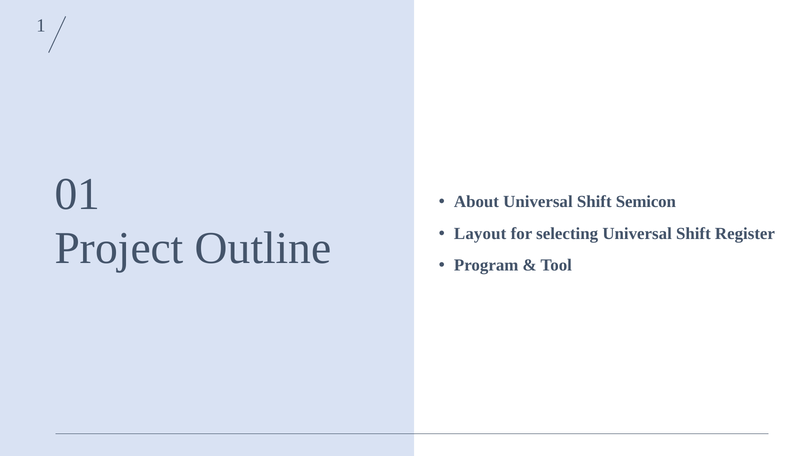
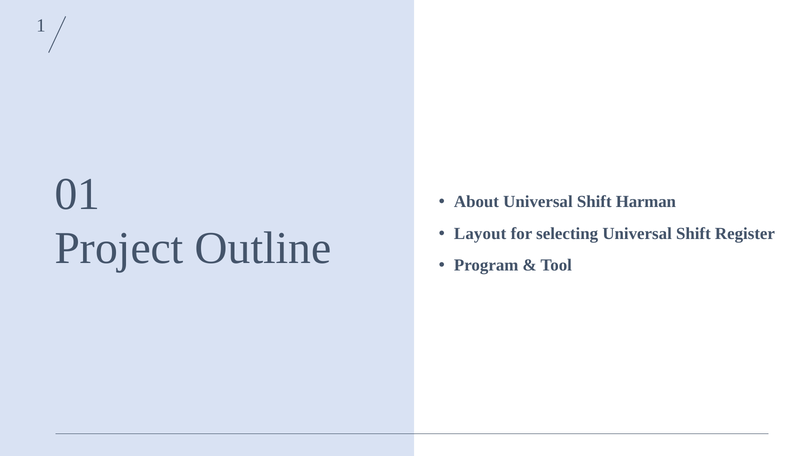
Semicon: Semicon -> Harman (646, 202)
